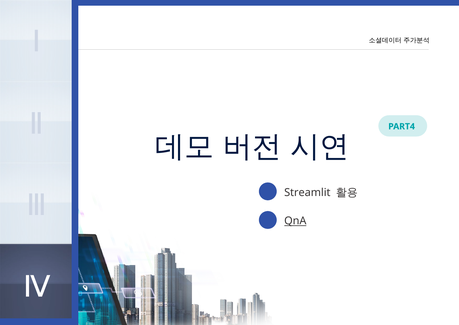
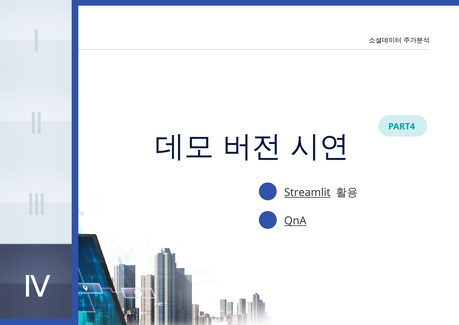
Streamlit underline: none -> present (307, 192)
